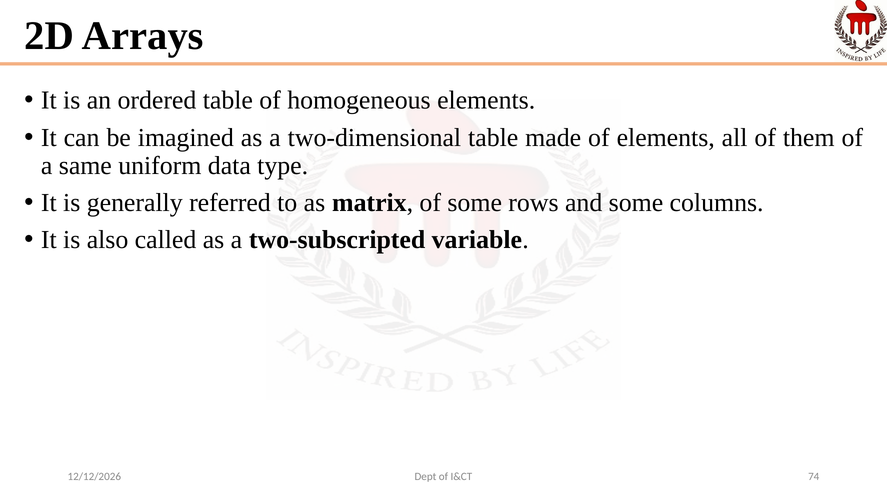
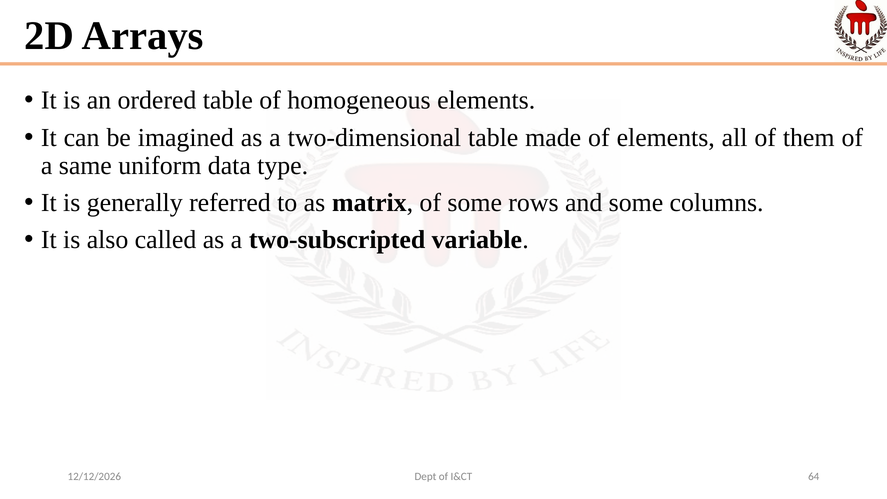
74: 74 -> 64 (814, 476)
